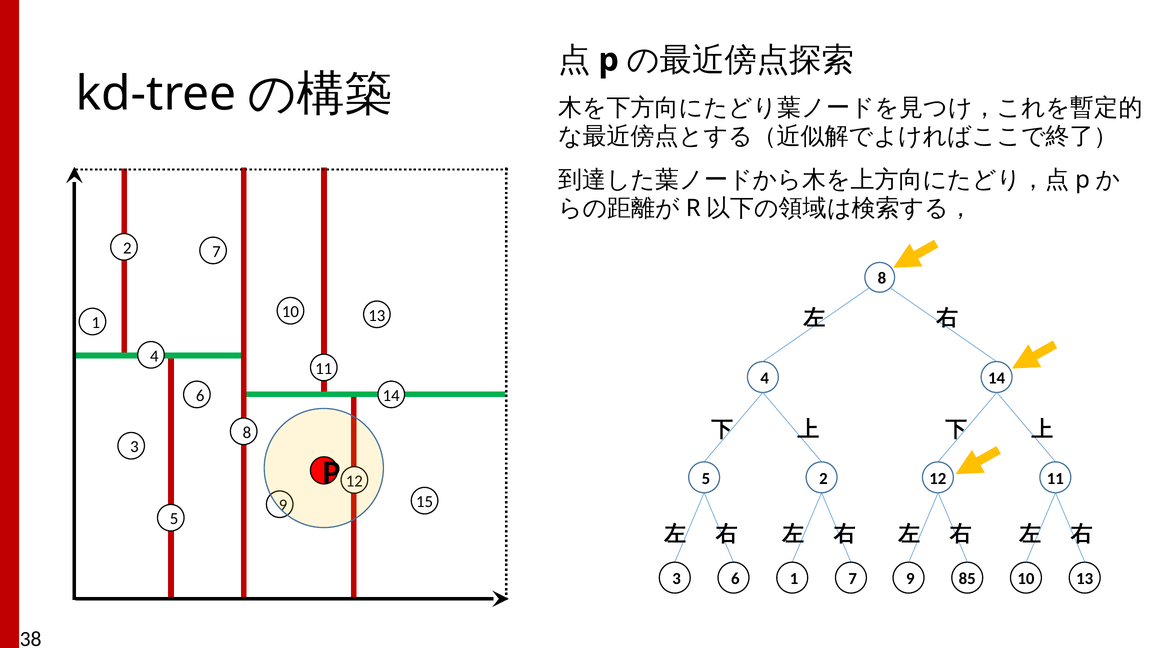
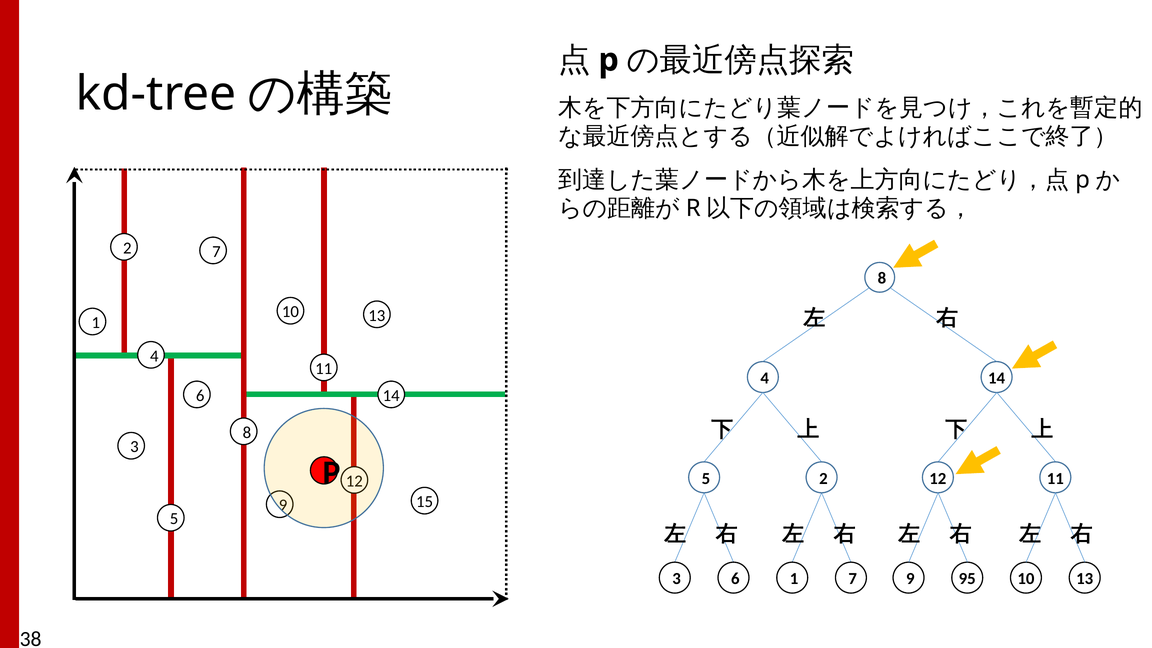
85: 85 -> 95 (967, 579)
